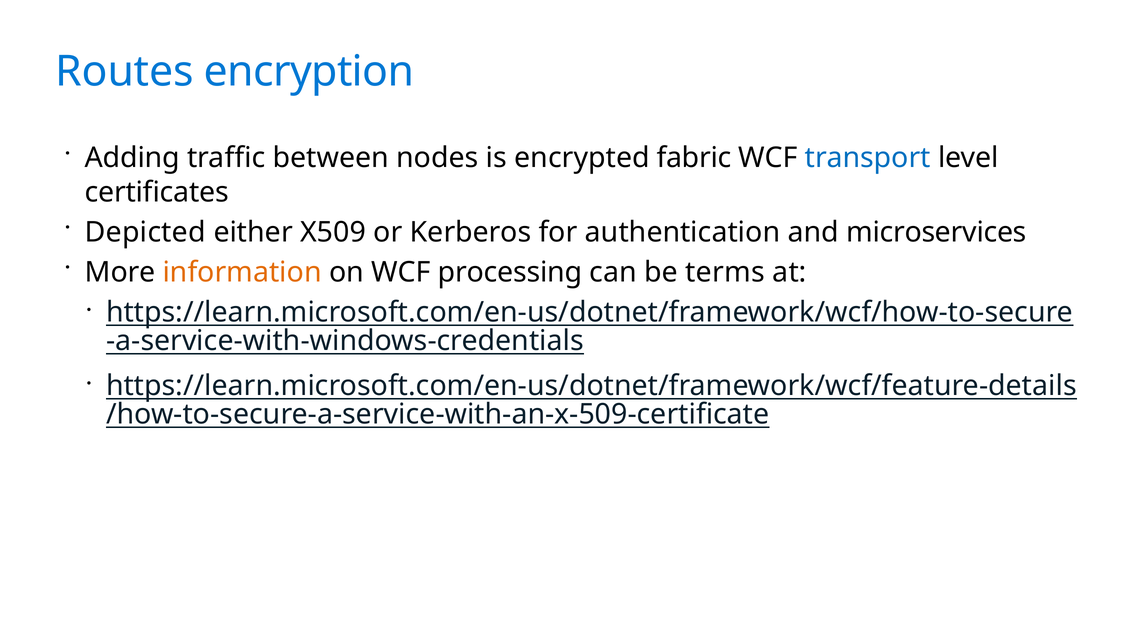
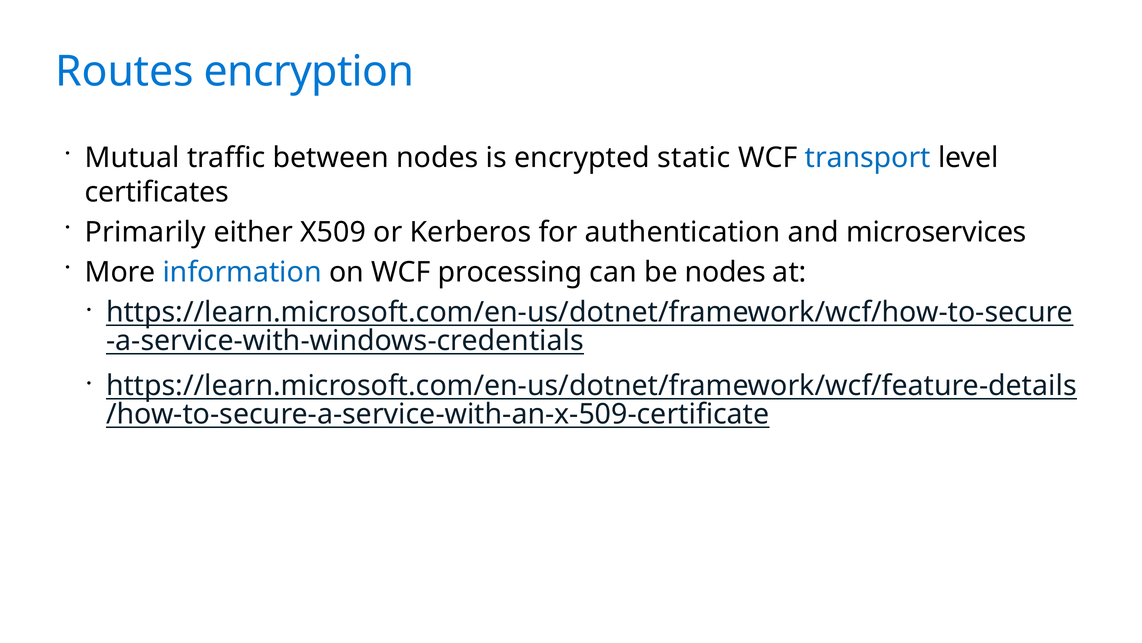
Adding: Adding -> Mutual (132, 158)
fabric: fabric -> static (694, 158)
Depicted: Depicted -> Primarily (145, 232)
information colour: orange -> blue (242, 272)
be terms: terms -> nodes (725, 272)
